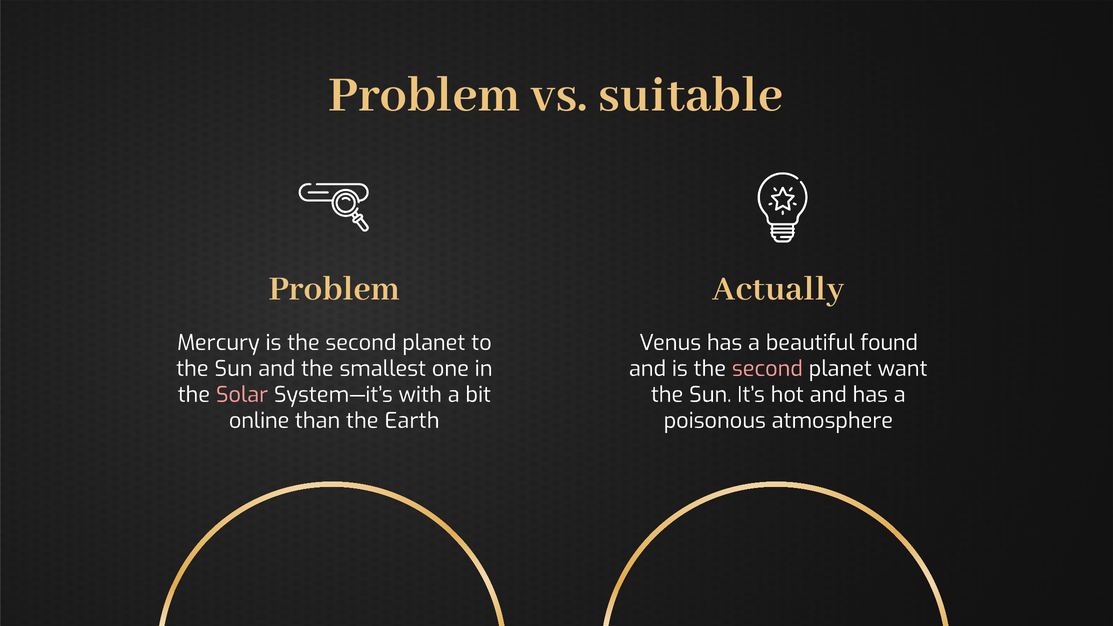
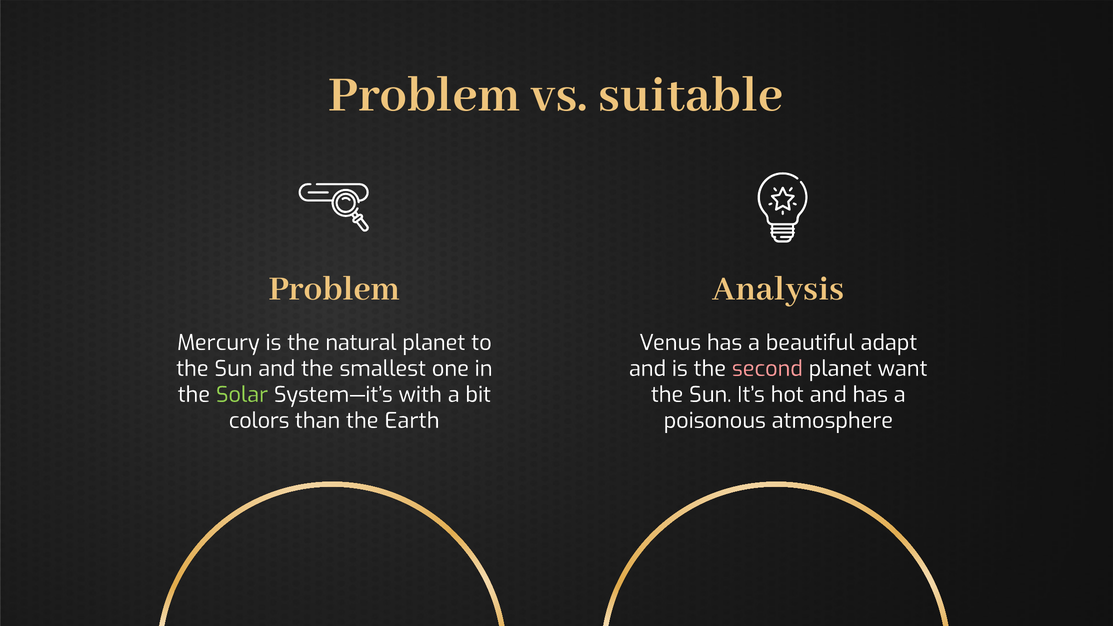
Actually: Actually -> Analysis (778, 288)
Mercury is the second: second -> natural (361, 343)
found: found -> adapt (889, 343)
Solar colour: pink -> light green (242, 395)
online: online -> colors (259, 421)
